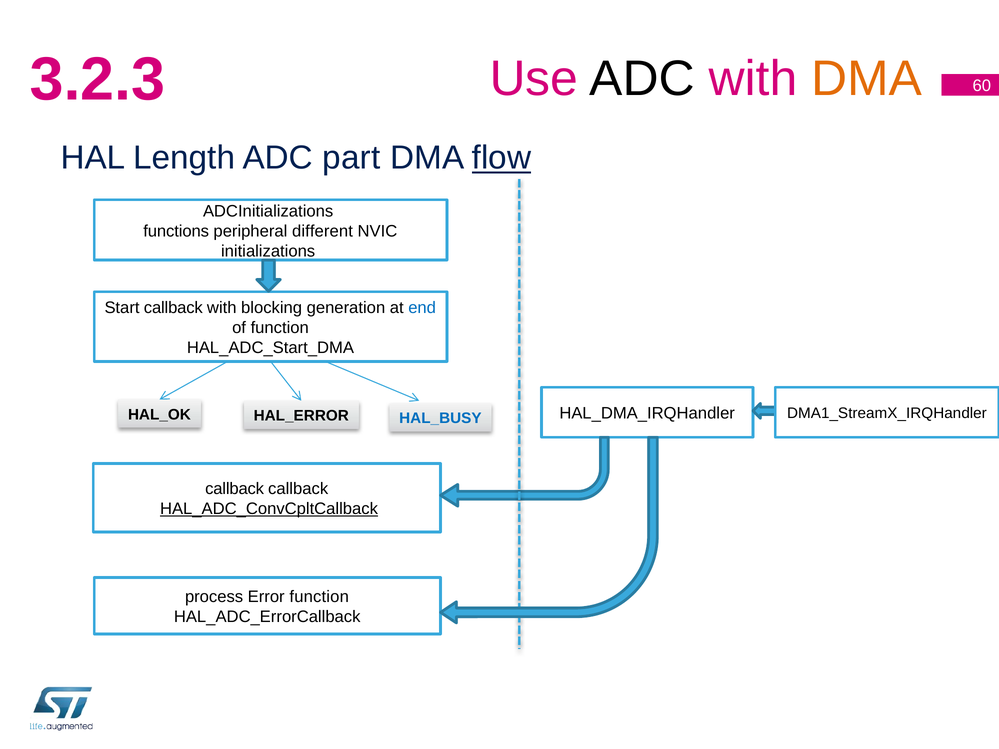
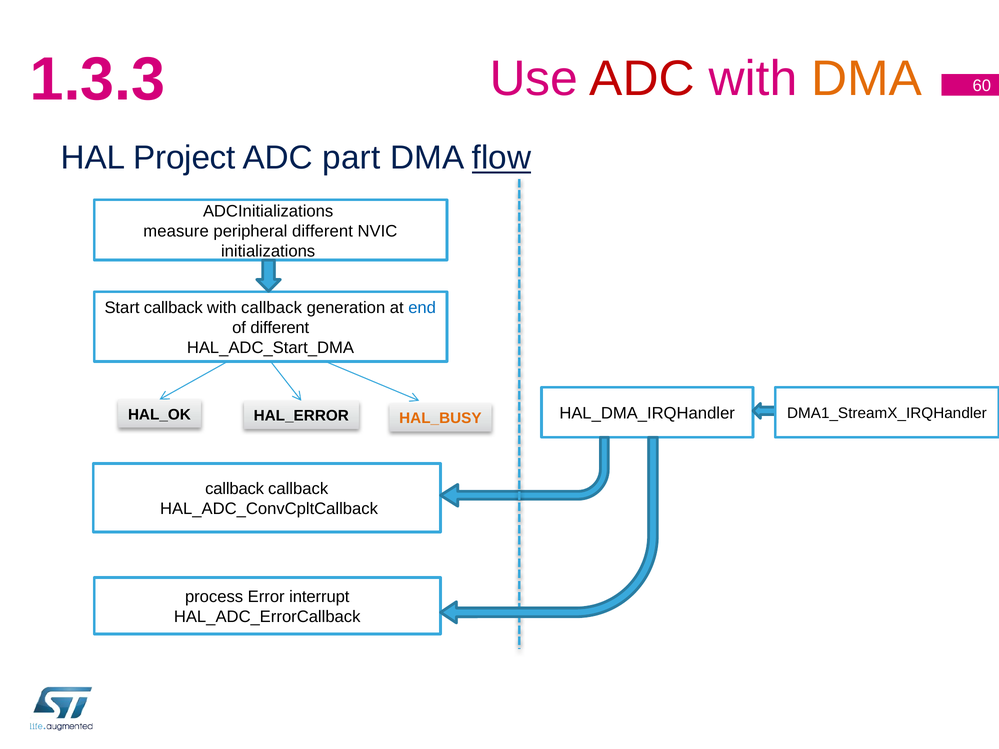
3.2.3: 3.2.3 -> 1.3.3 (97, 79)
ADC colour: black -> red (642, 79)
Length: Length -> Project (184, 158)
functions: functions -> measure (176, 231)
with blocking: blocking -> callback (272, 308)
of function: function -> different (280, 328)
HAL_BUSY colour: blue -> orange (440, 419)
HAL_ADC_ConvCpltCallback underline: present -> none (269, 509)
Error function: function -> interrupt (319, 597)
